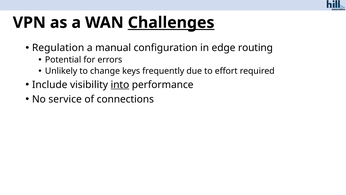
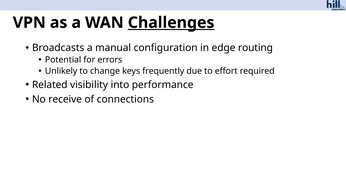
Regulation: Regulation -> Broadcasts (58, 48)
Include: Include -> Related (50, 85)
into underline: present -> none (120, 85)
service: service -> receive (65, 99)
